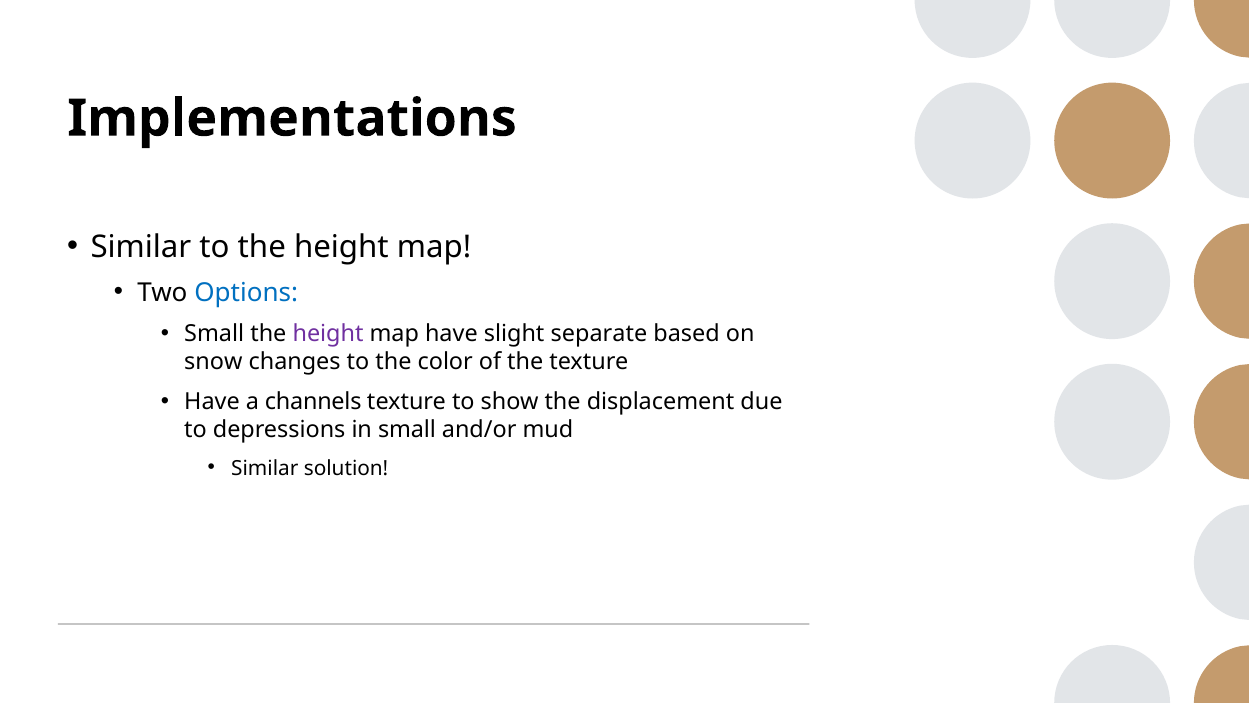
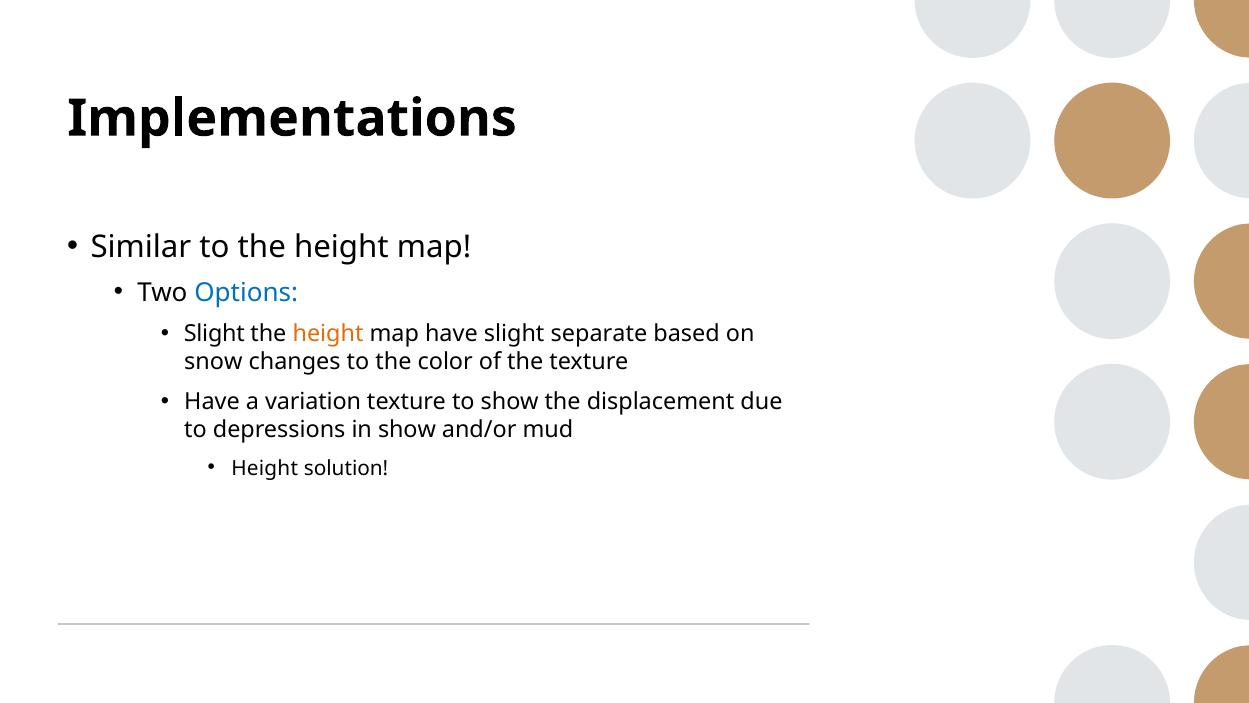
Small: Small -> Slight (214, 334)
height colour: purple -> orange (328, 334)
channels: channels -> variation (313, 402)
in small: small -> show (407, 430)
Similar: Similar -> Height (265, 468)
